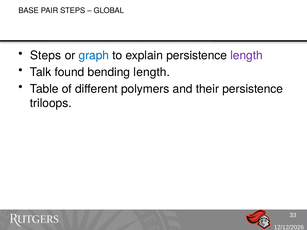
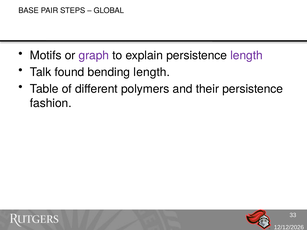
Steps: Steps -> Motifs (46, 56)
graph colour: blue -> purple (94, 56)
triloops: triloops -> fashion (51, 103)
